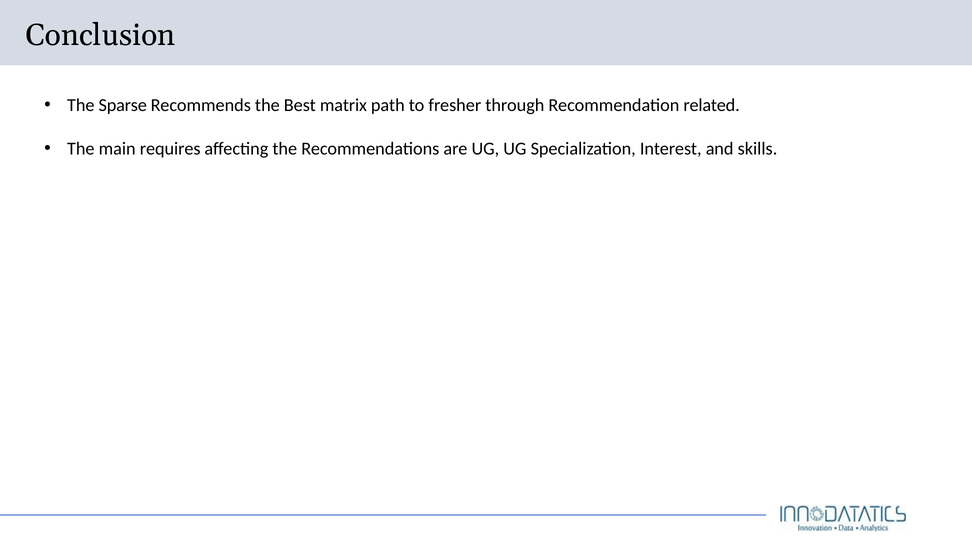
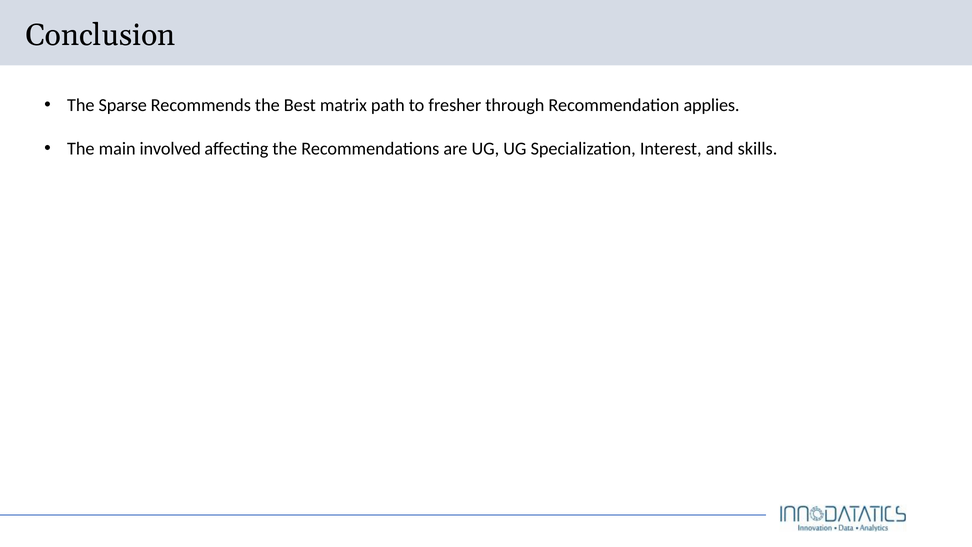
related: related -> applies (712, 105)
requires: requires -> involved (170, 149)
